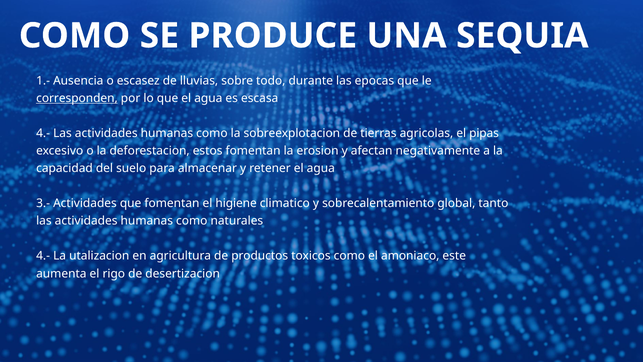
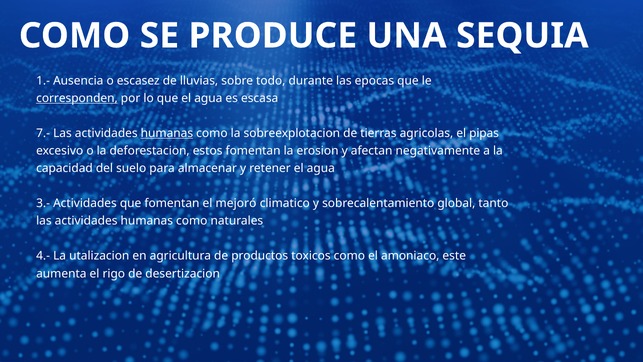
4.-: 4.- -> 7.- (43, 133)
humanas underline: none -> present (167, 133)
higiene: higiene -> mejoró (236, 203)
